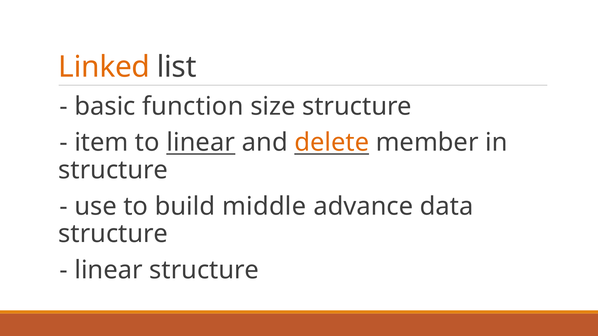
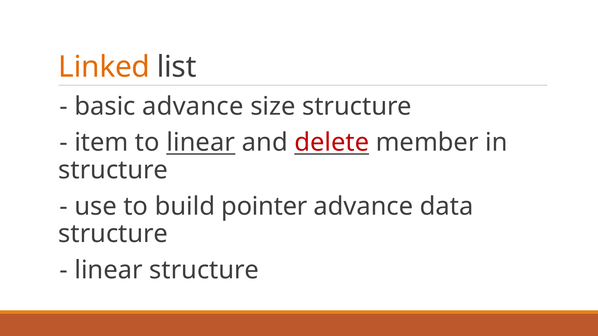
basic function: function -> advance (193, 106)
delete colour: orange -> red (332, 143)
middle: middle -> pointer (264, 207)
